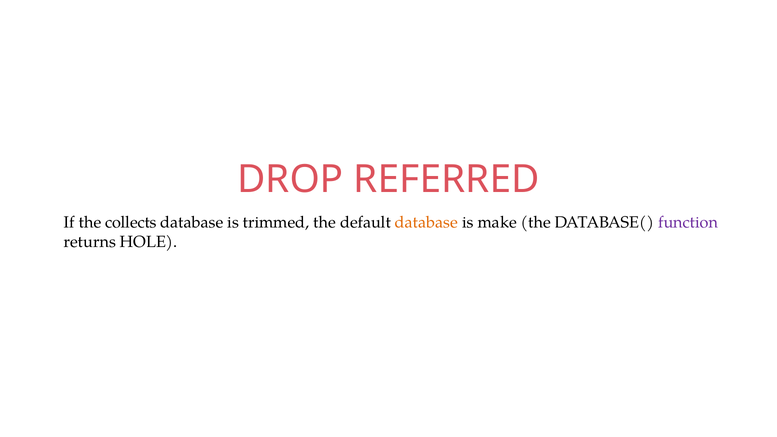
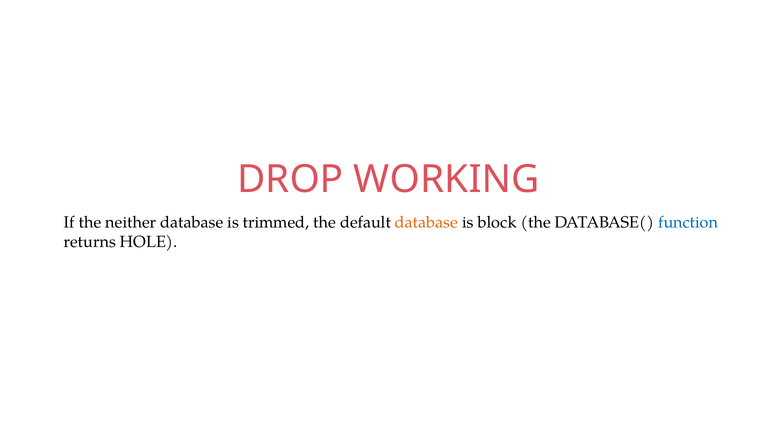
REFERRED: REFERRED -> WORKING (447, 179)
collects: collects -> neither (131, 223)
make: make -> block (497, 223)
function colour: purple -> blue (688, 223)
